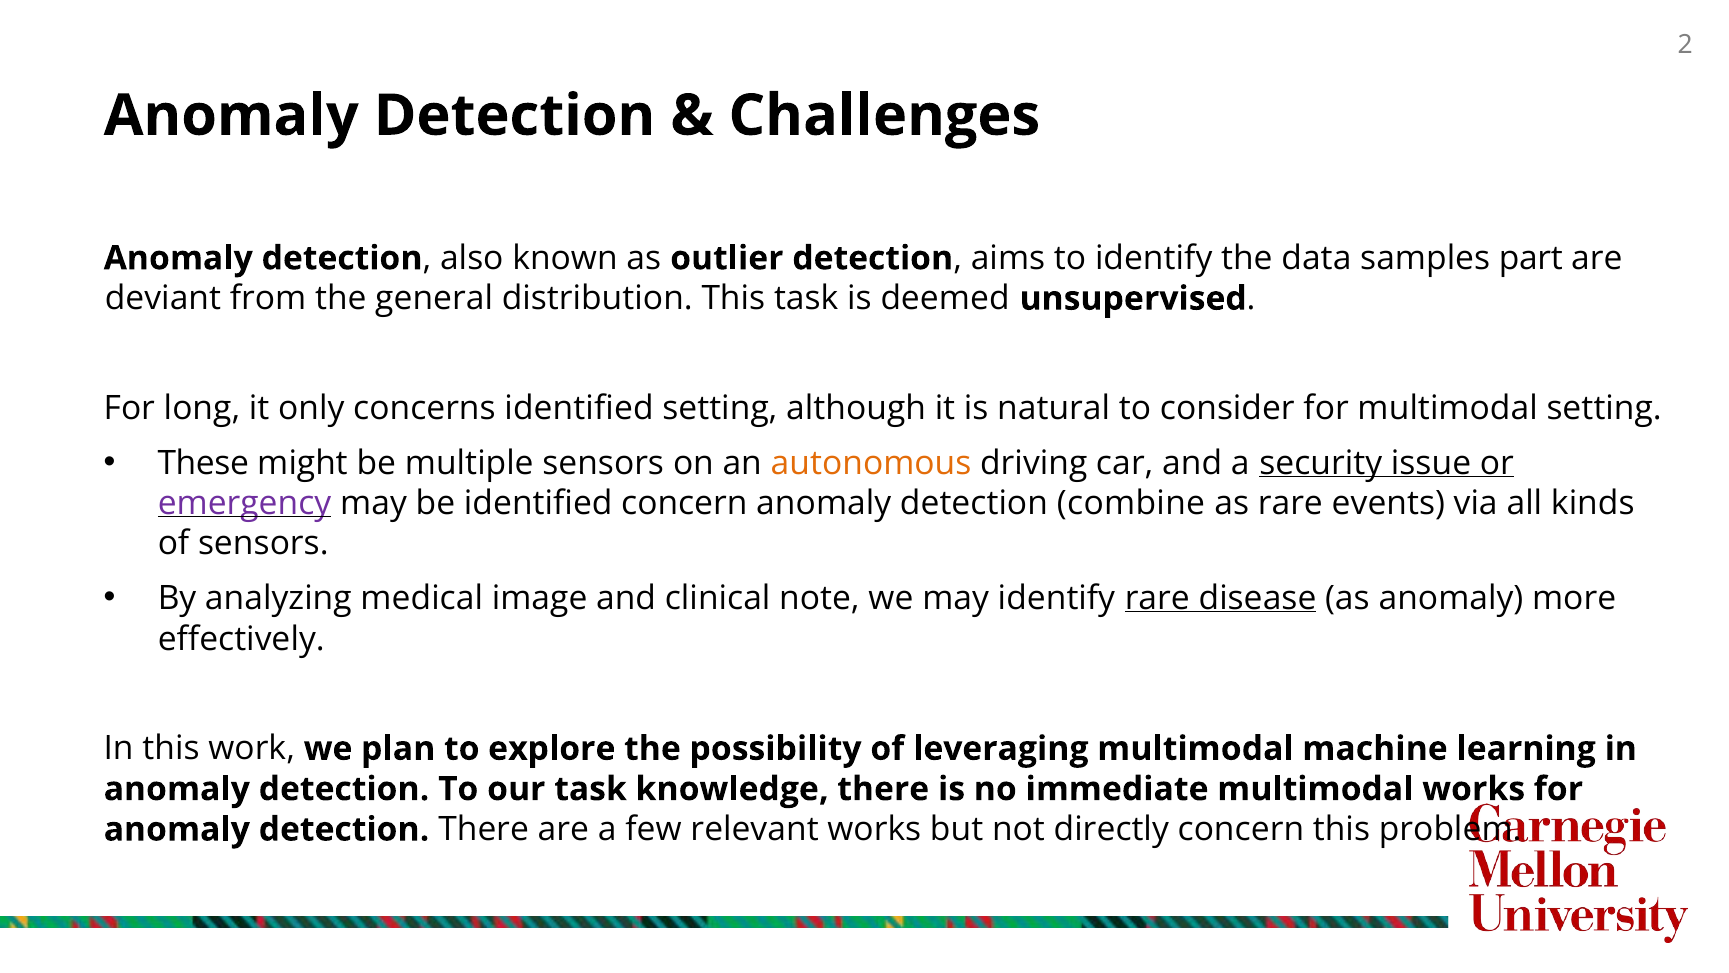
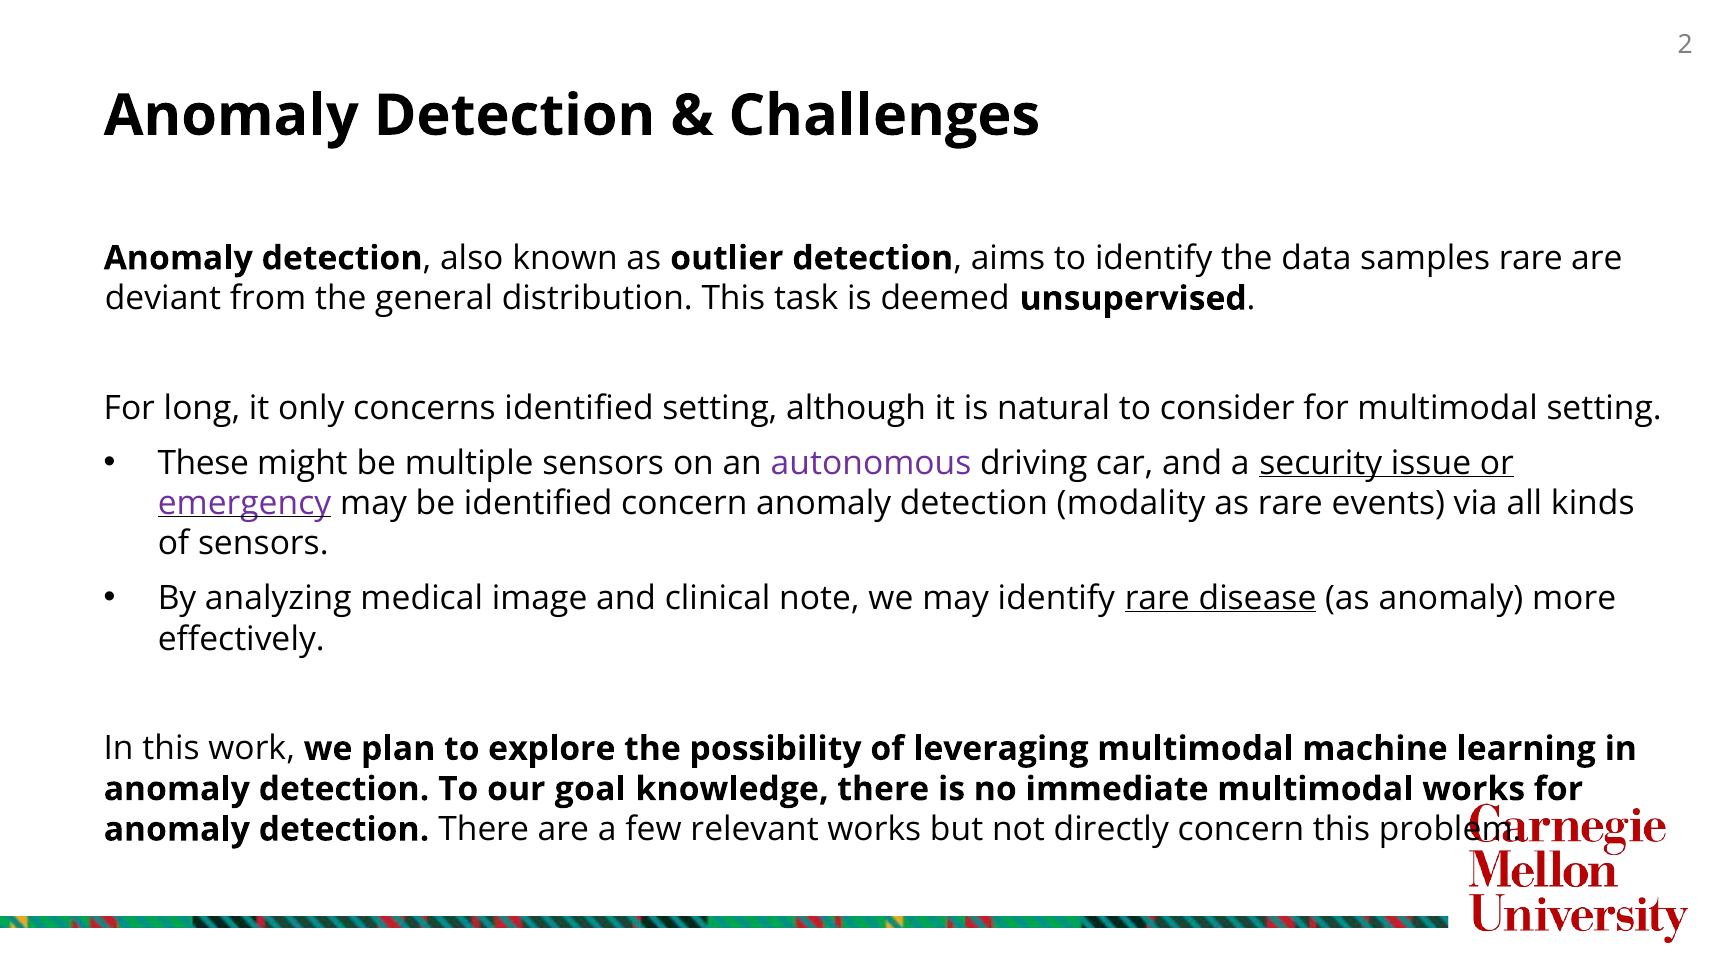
samples part: part -> rare (1531, 258)
autonomous colour: orange -> purple (871, 463)
combine: combine -> modality (1131, 503)
our task: task -> goal (590, 789)
